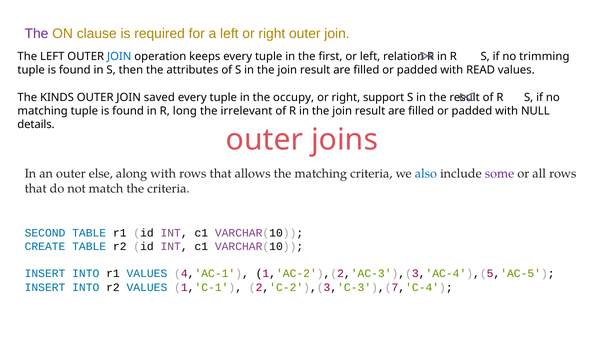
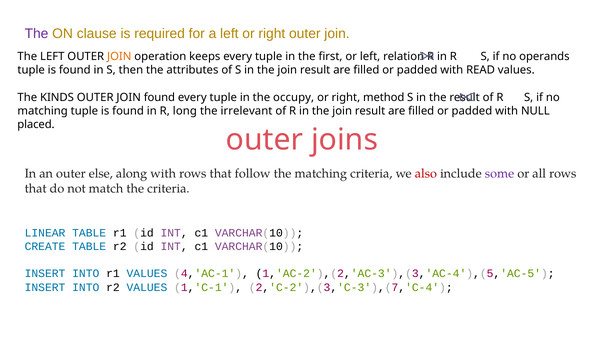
JOIN colour: blue -> orange (119, 57)
trimming: trimming -> operands (544, 57)
JOIN saved: saved -> found (159, 97)
support: support -> method (384, 97)
details: details -> placed (36, 124)
allows: allows -> follow (253, 173)
also colour: blue -> red (426, 173)
SECOND: SECOND -> LINEAR (45, 233)
